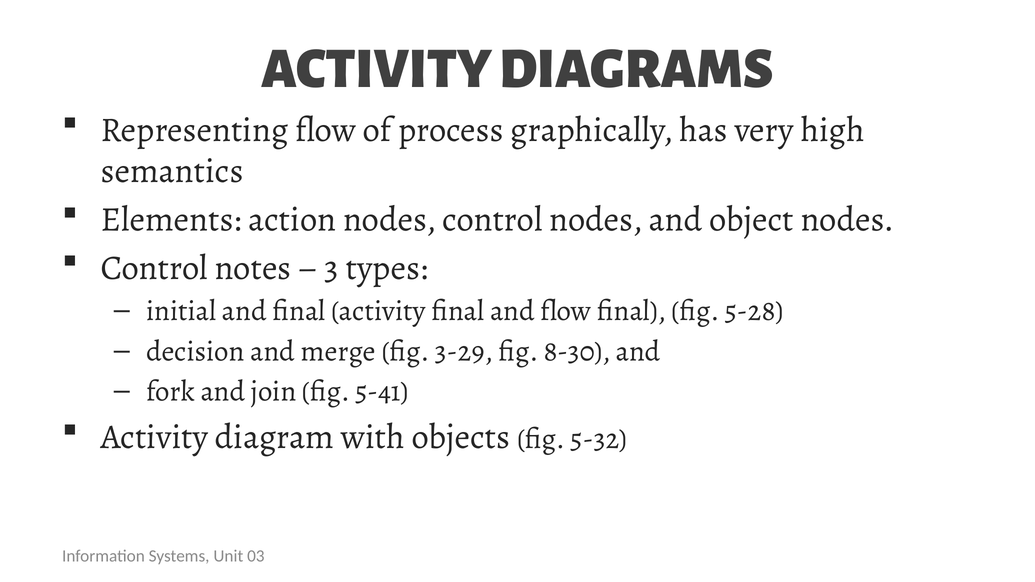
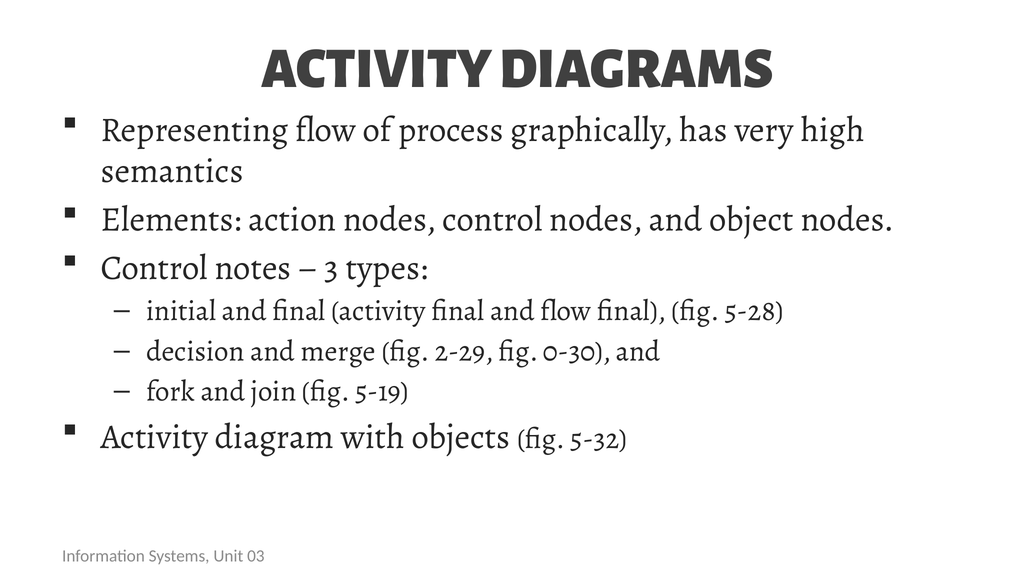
3-29: 3-29 -> 2-29 (464, 351)
8-30: 8-30 -> 0-30 (577, 351)
5-41: 5-41 -> 5-19 (382, 392)
